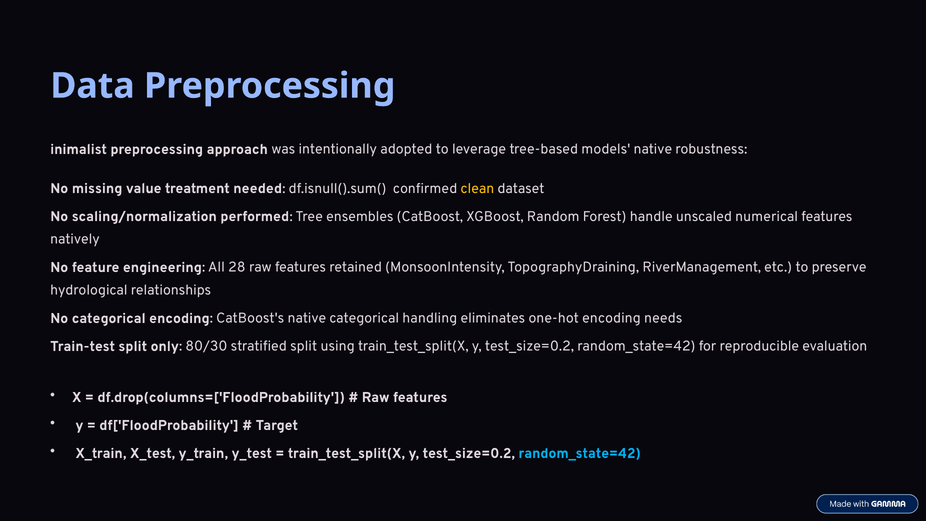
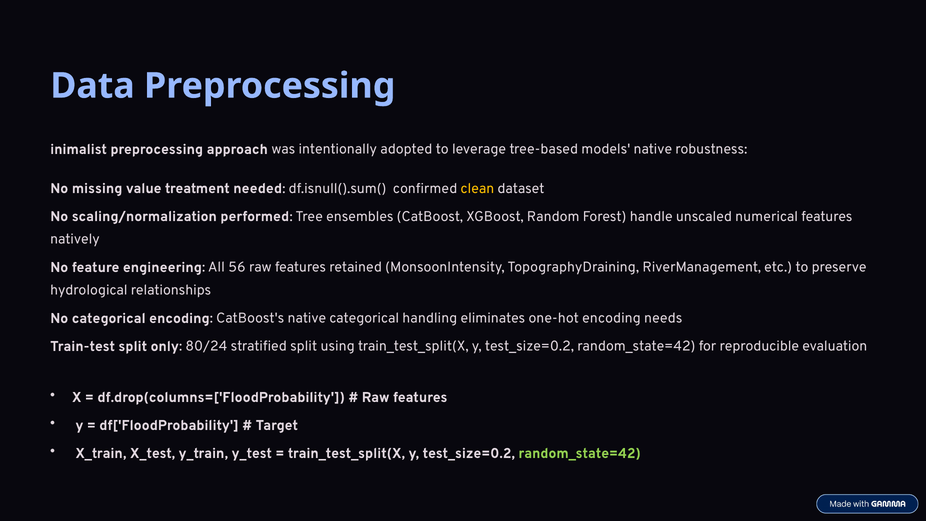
28: 28 -> 56 (237, 267)
80/30: 80/30 -> 80/24 (206, 346)
random_state=42 colour: light blue -> light green (580, 453)
